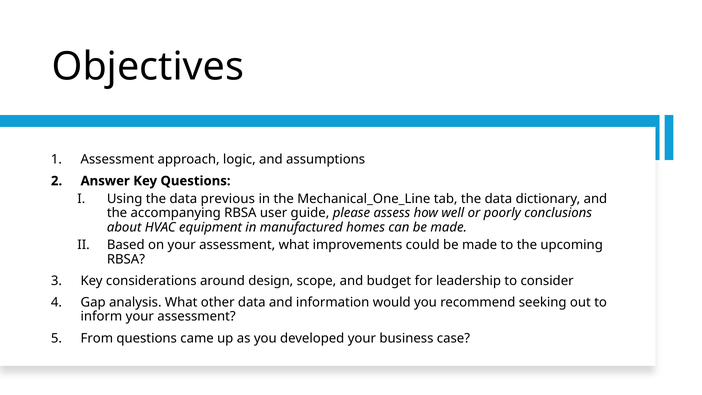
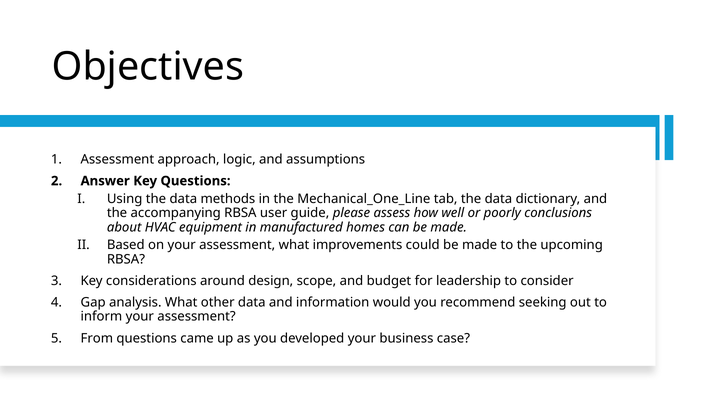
previous: previous -> methods (228, 199)
